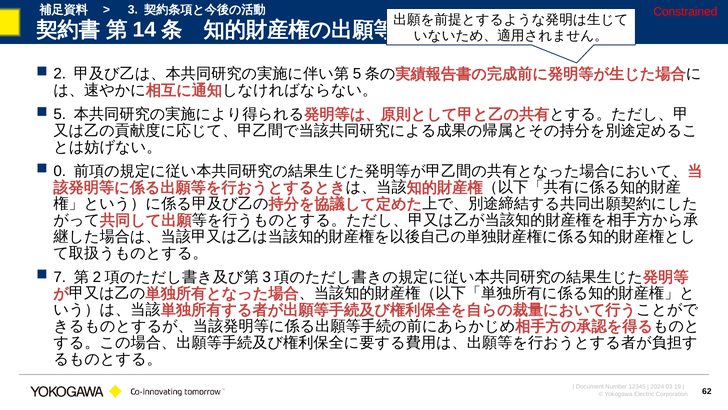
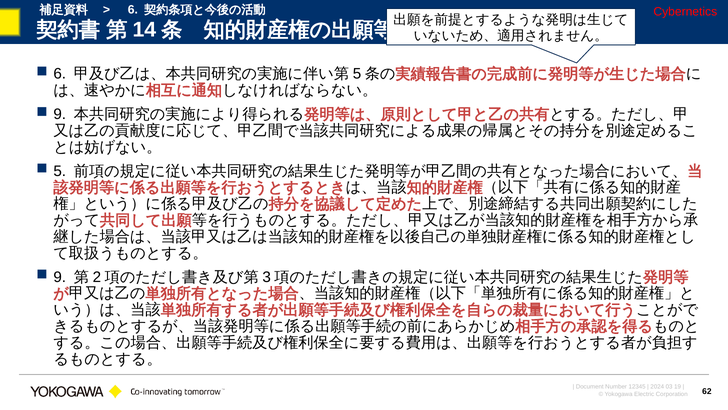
3: 3 -> 6 (133, 10)
Constrained: Constrained -> Cybernetics (685, 12)
2: 2 -> 6 (60, 74)
5: 5 -> 9 (60, 114)
0: 0 -> 5 (60, 171)
7: 7 -> 9 (60, 277)
